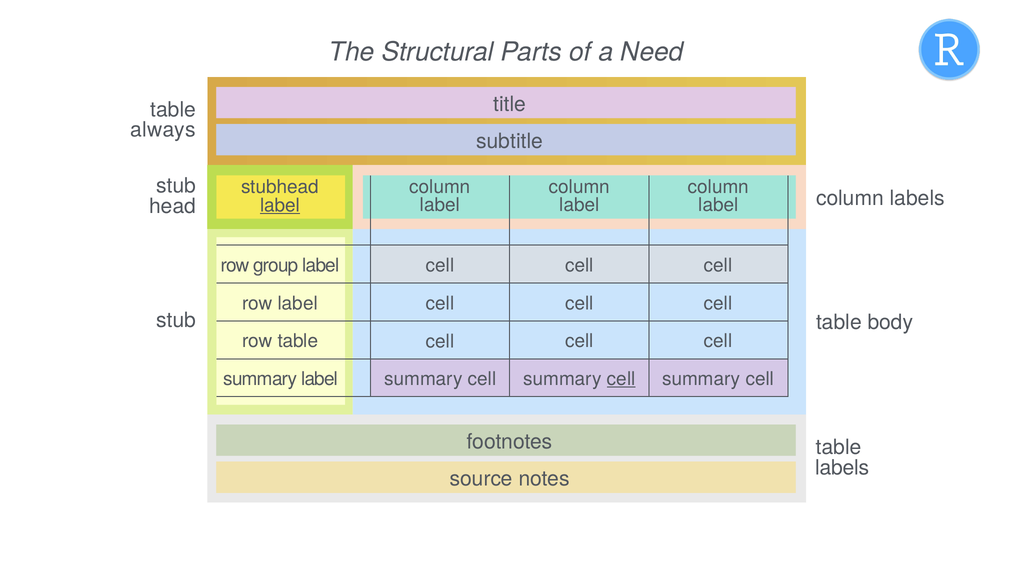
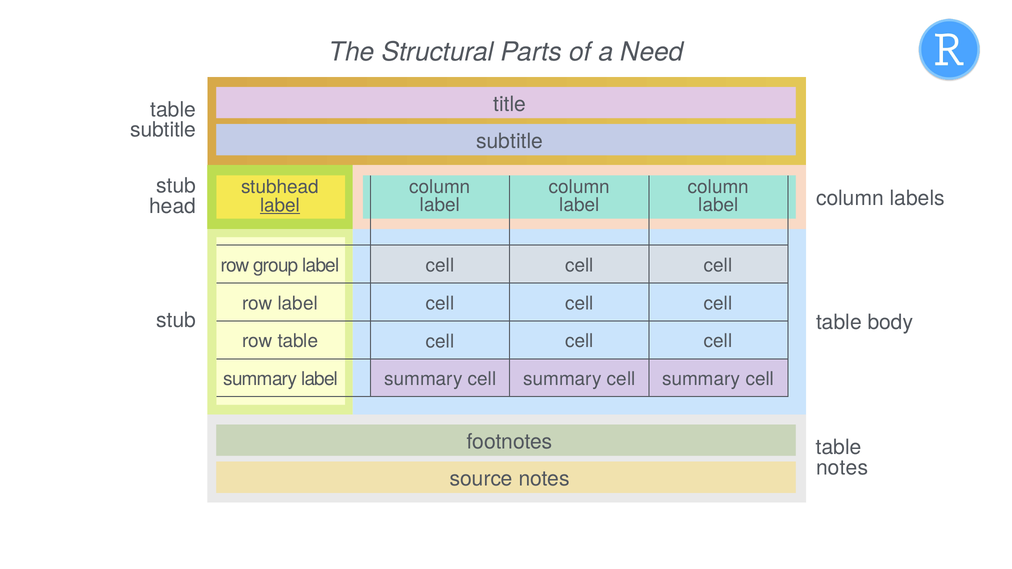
always: always -> subtitle (163, 130)
cell underline: present -> none (621, 379)
labels: labels -> notes (842, 468)
